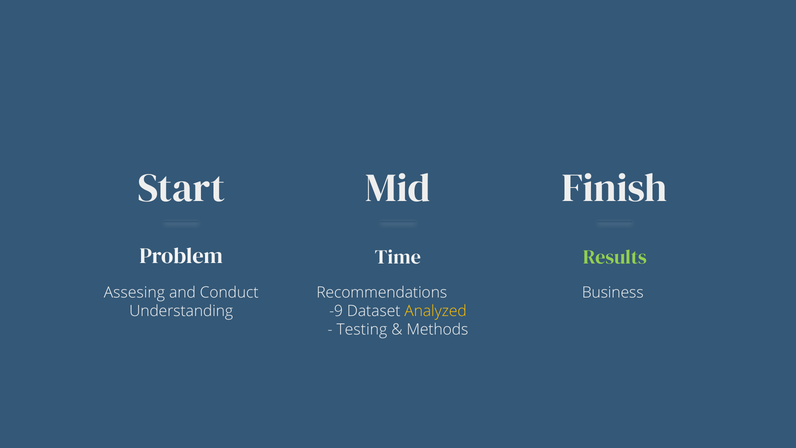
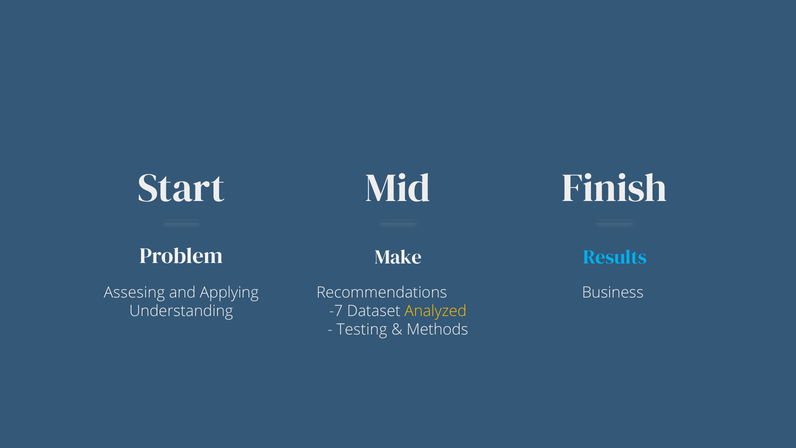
Time: Time -> Make (398, 257)
Results colour: light green -> light blue (615, 257)
Conduct: Conduct -> Applying (229, 292)
-9: -9 -> -7 (336, 311)
